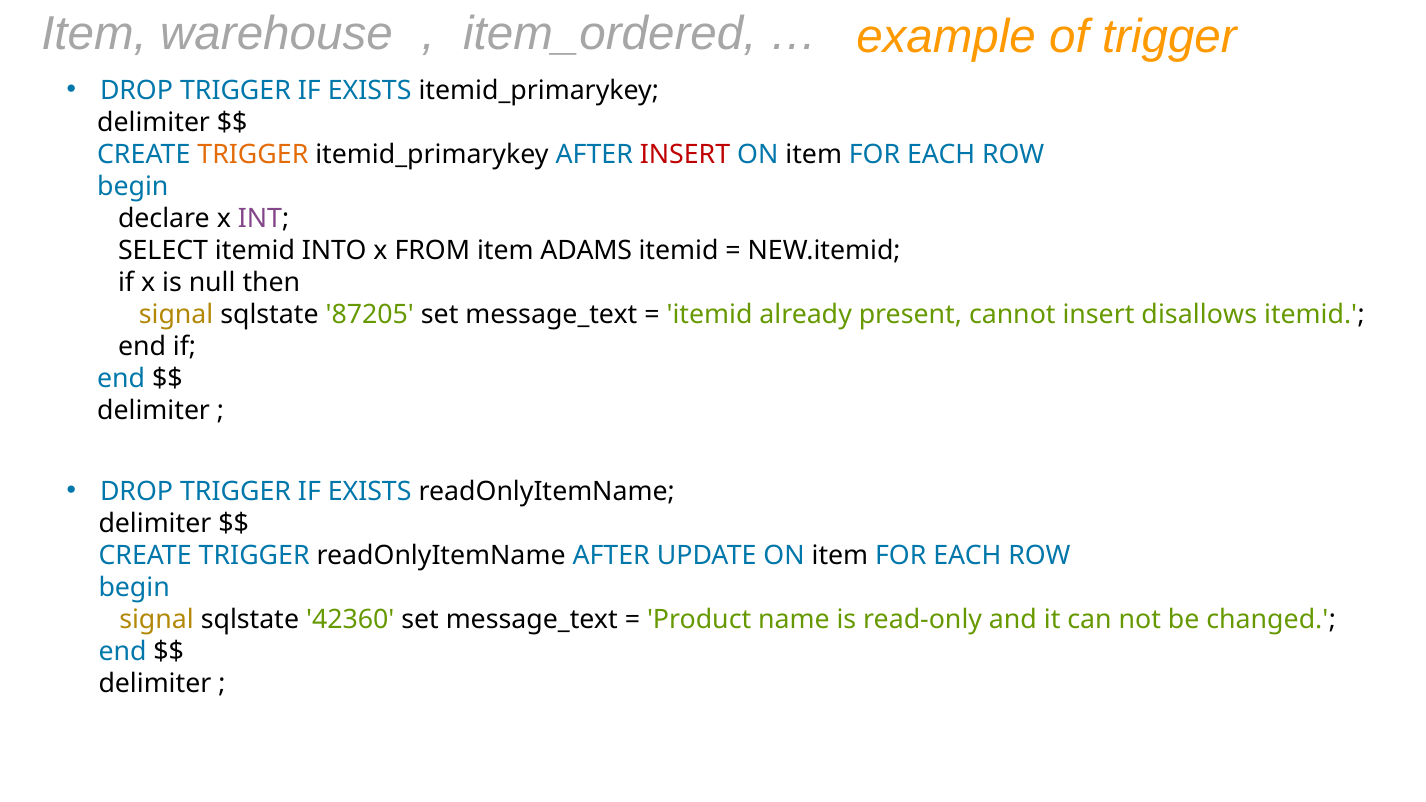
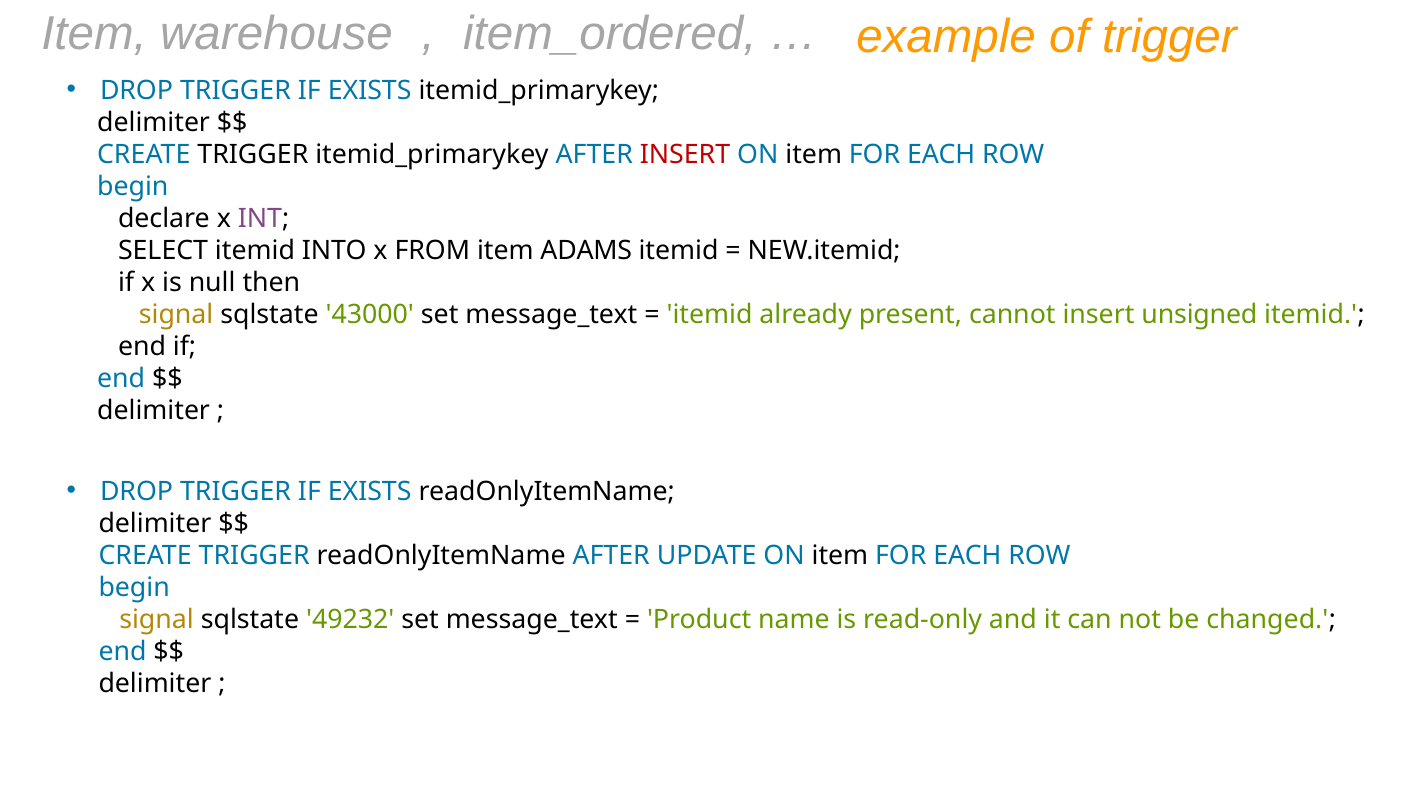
TRIGGER colour: orange -> black (253, 154)
87205: 87205 -> 43000 (370, 315)
disallows: disallows -> unsigned (1199, 315)
42360: 42360 -> 49232 (350, 620)
